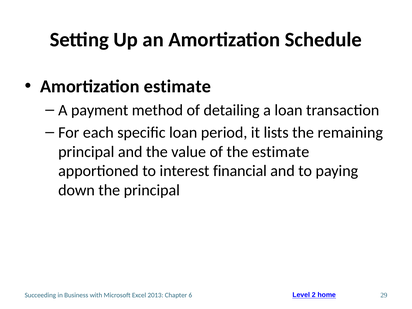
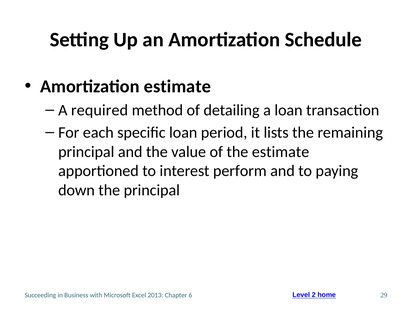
payment: payment -> required (100, 110)
financial: financial -> perform (240, 171)
